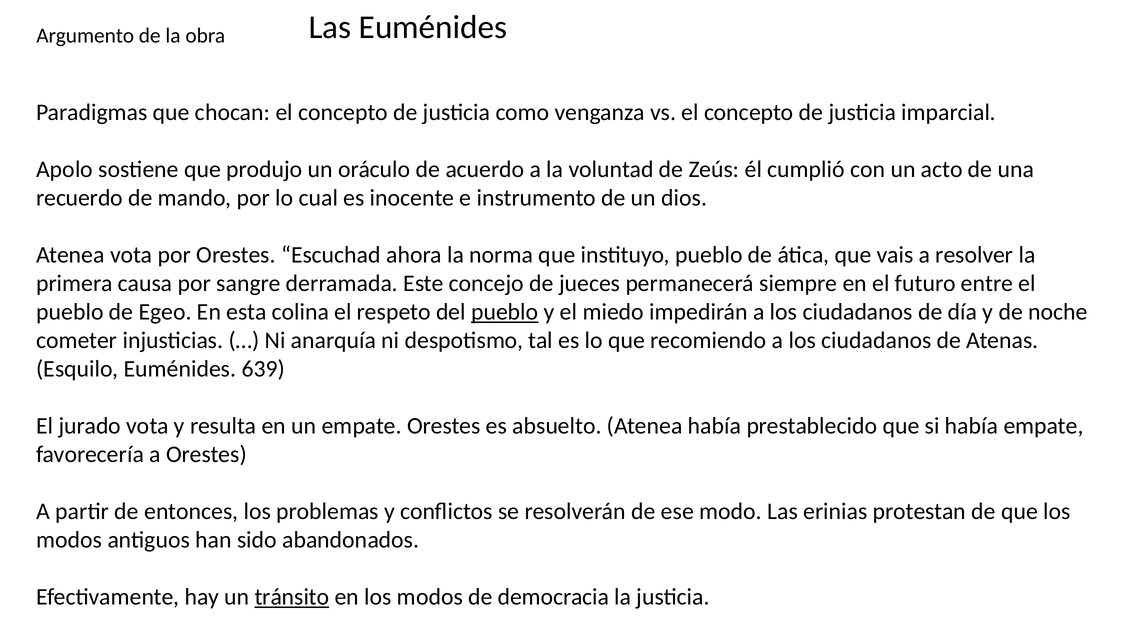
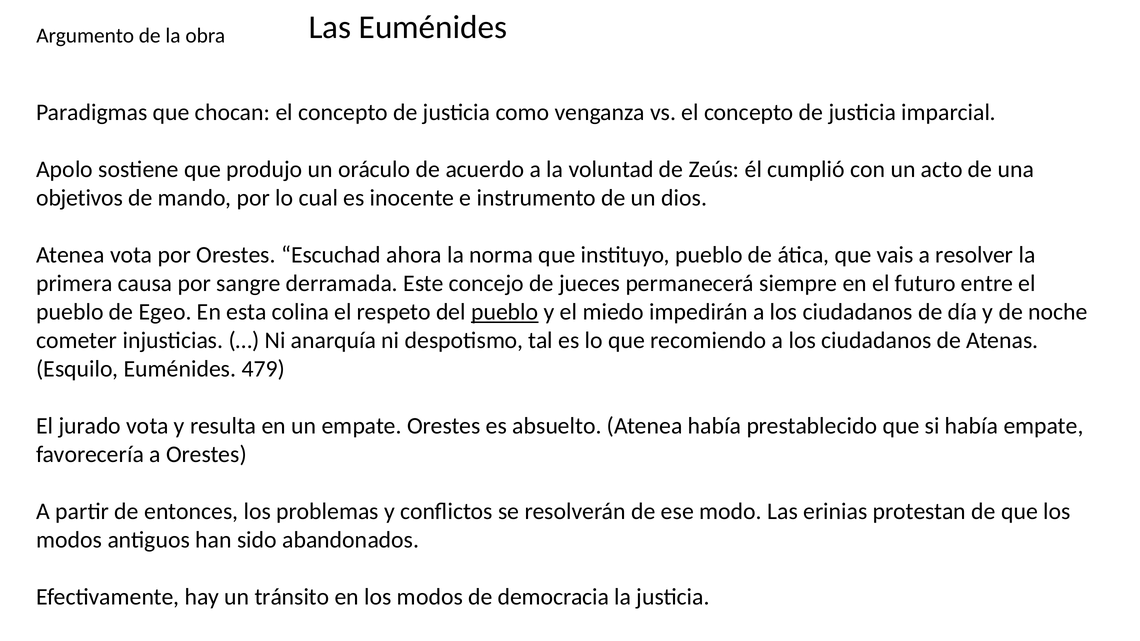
recuerdo: recuerdo -> objetivos (80, 198)
639: 639 -> 479 (263, 369)
tránsito underline: present -> none (292, 597)
